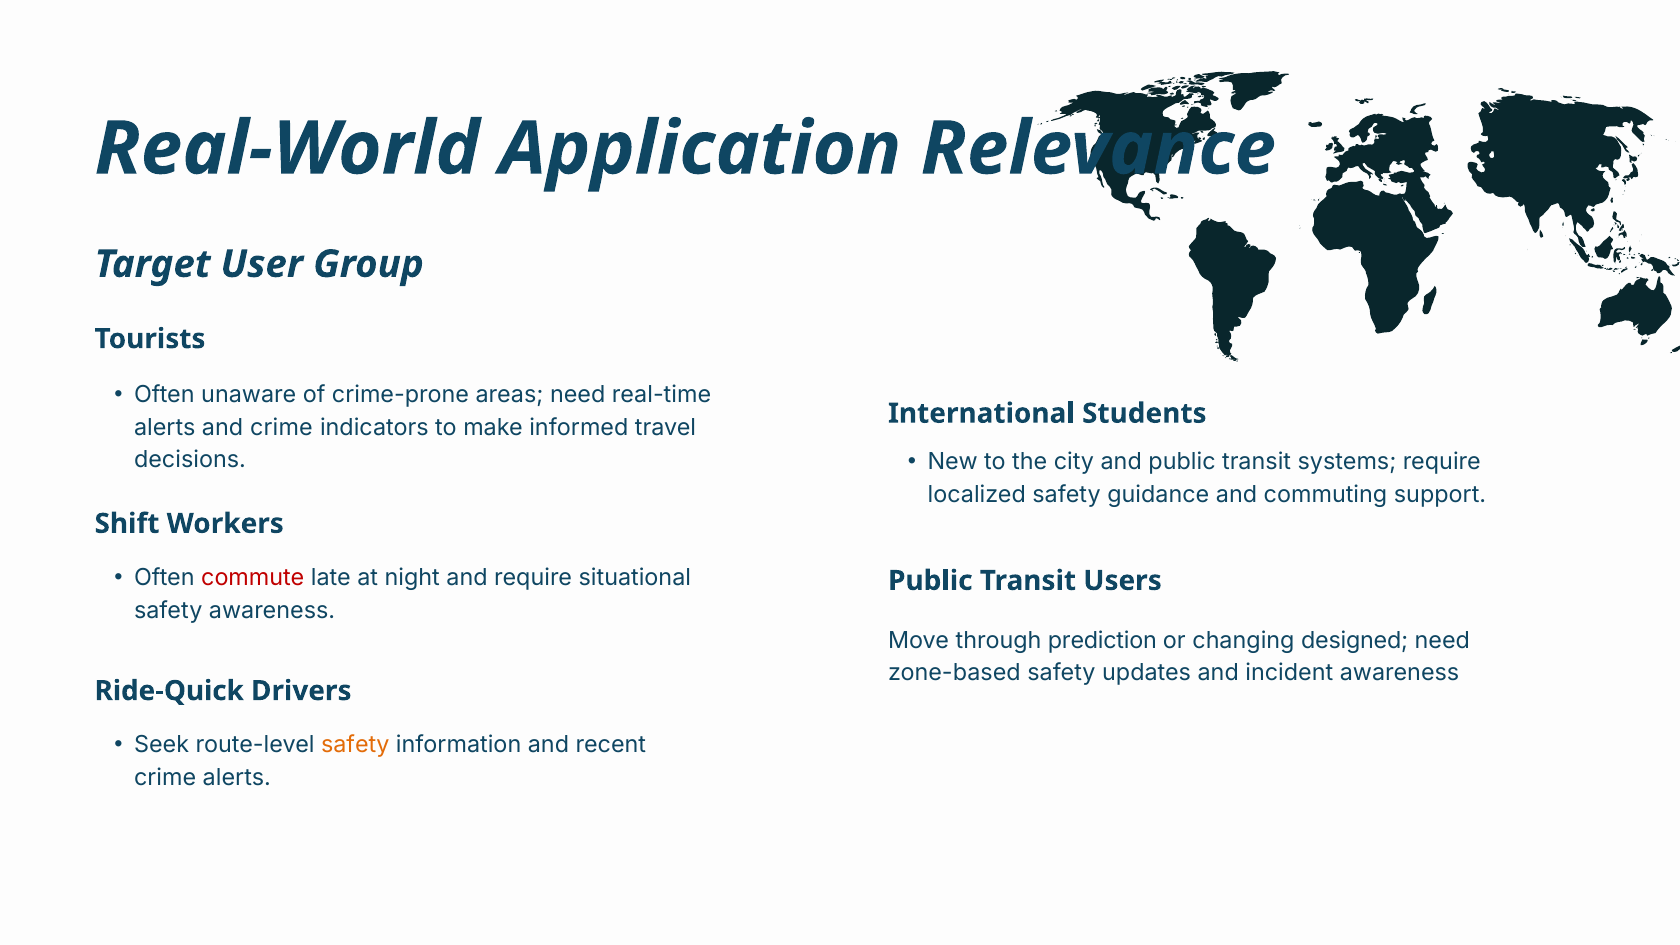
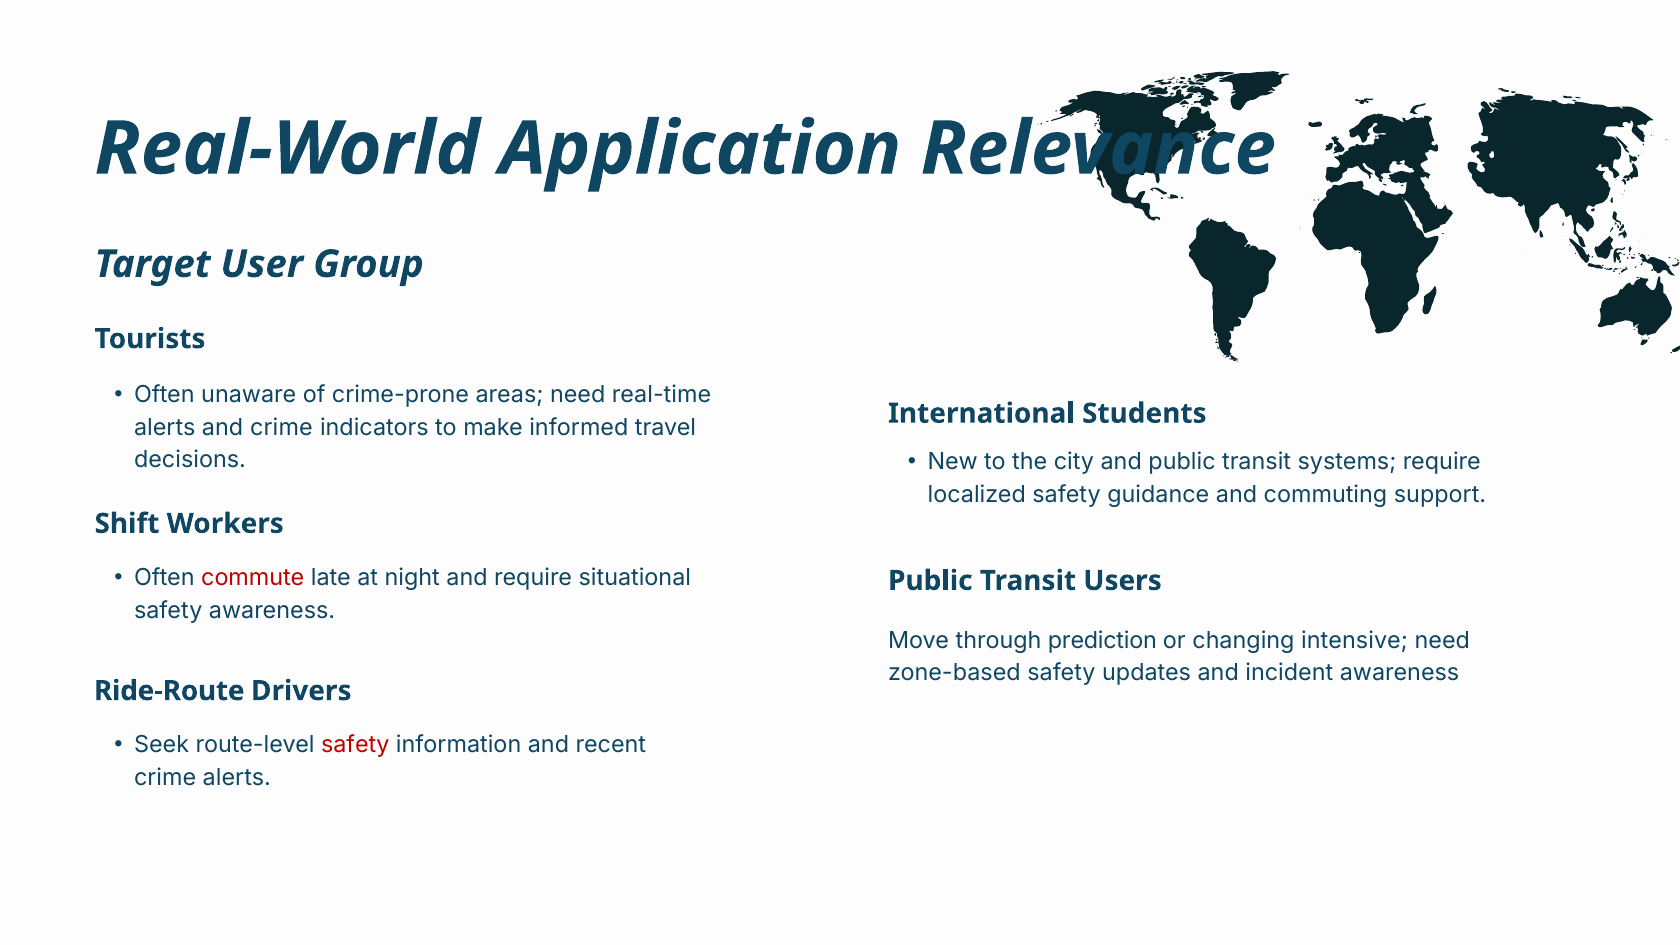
designed: designed -> intensive (1355, 641)
Ride-Quick: Ride-Quick -> Ride-Route (169, 691)
safety colour: orange -> red (355, 745)
